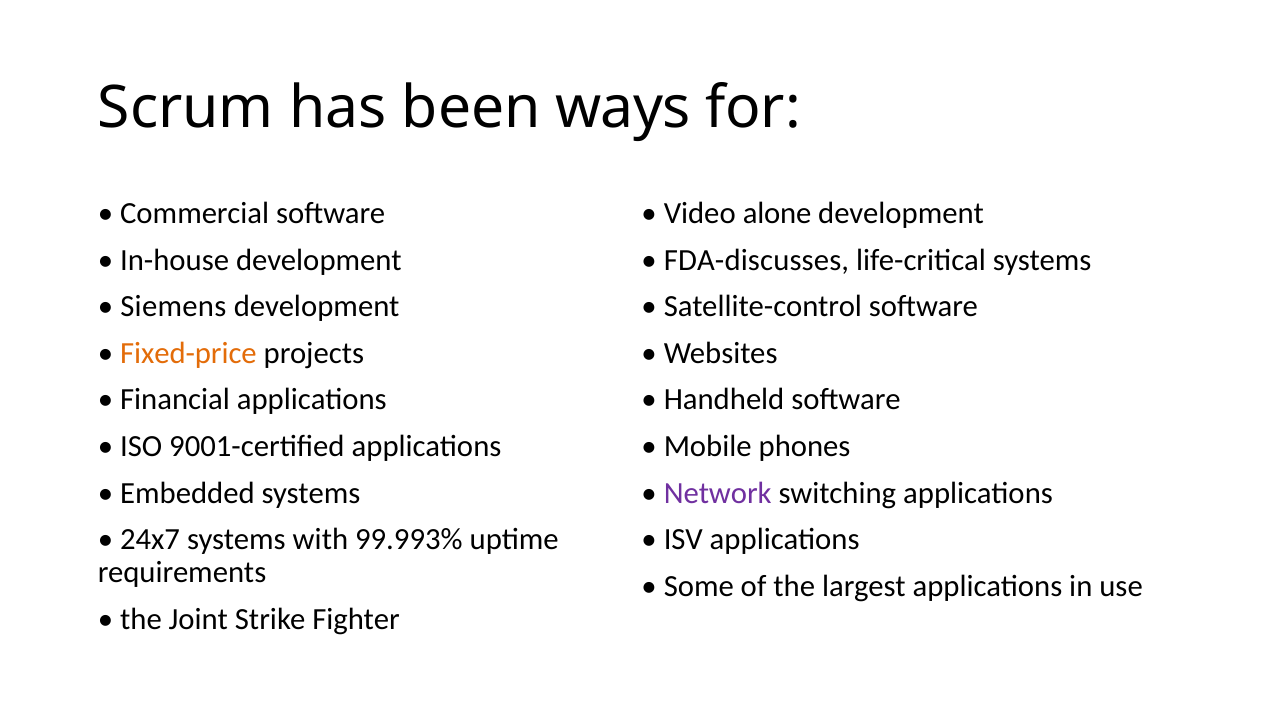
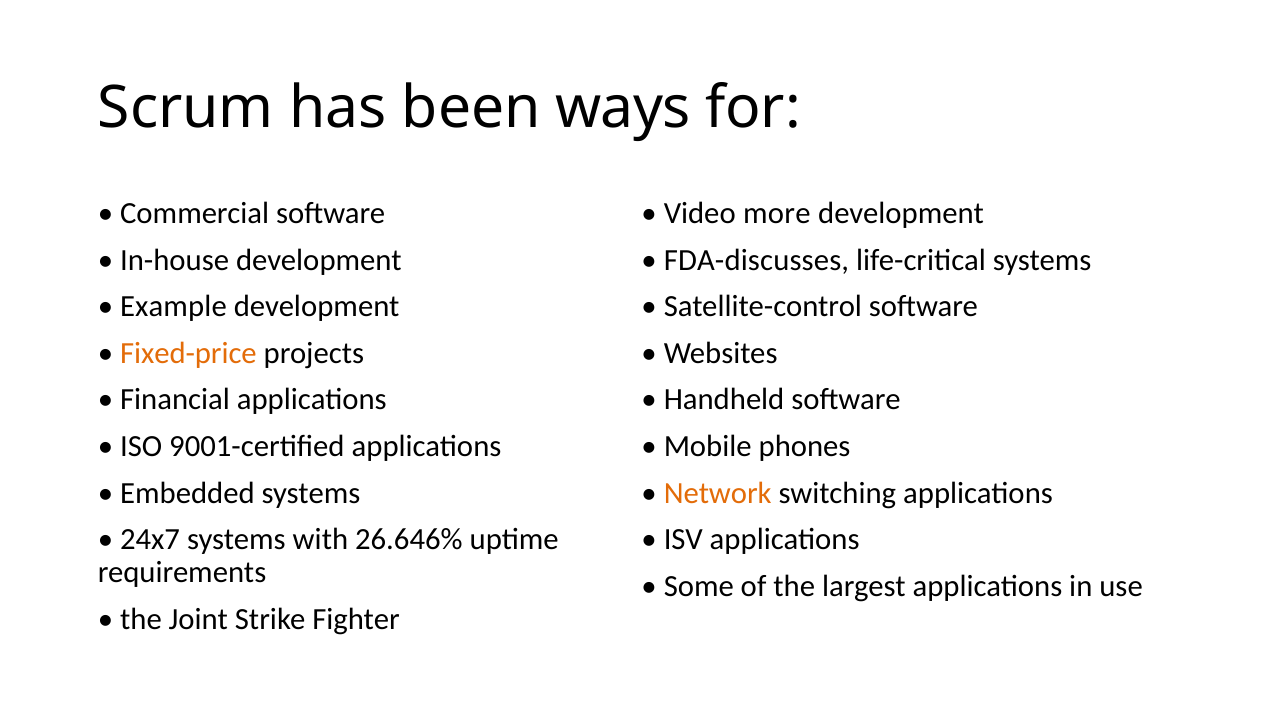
alone: alone -> more (777, 213)
Siemens: Siemens -> Example (173, 306)
Network colour: purple -> orange (718, 493)
99.993%: 99.993% -> 26.646% (409, 539)
